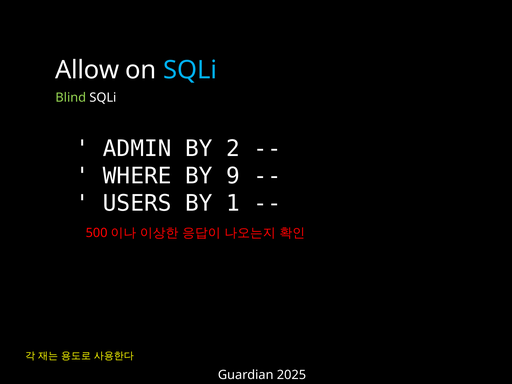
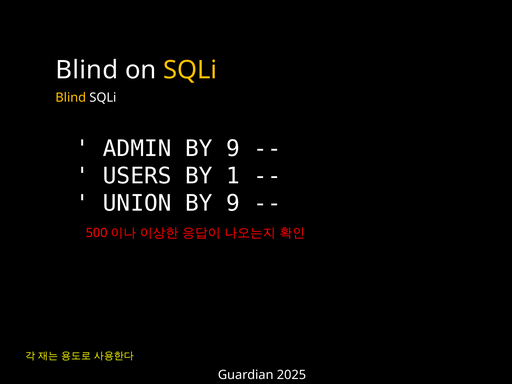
Allow: Allow -> Blind (87, 70)
SQLi colour: light blue -> yellow (190, 70)
Blind colour: light green -> yellow (71, 98)
2: 2 -> 9 (233, 149)
WHERE: WHERE -> USERS (137, 176)
9: 9 -> 1 (233, 176)
USERS: USERS -> UNION (137, 203)
1: 1 -> 9 (233, 203)
